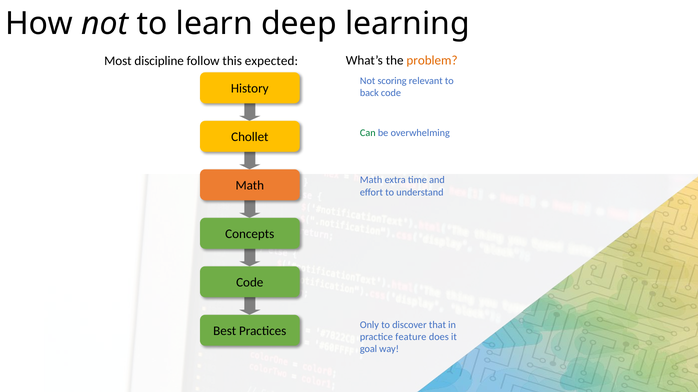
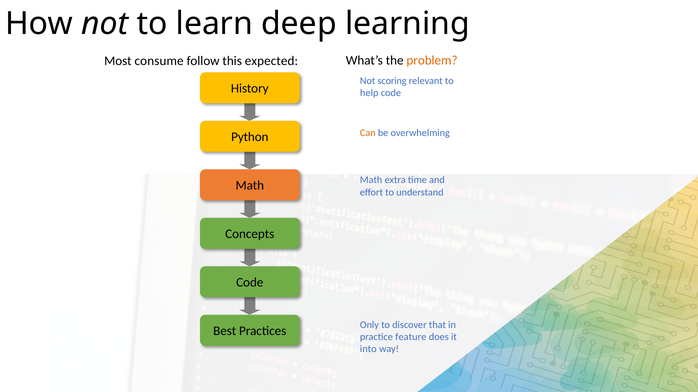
discipline: discipline -> consume (159, 61)
back: back -> help (369, 93)
Can colour: green -> orange (368, 133)
Chollet: Chollet -> Python (250, 137)
goal: goal -> into (368, 350)
